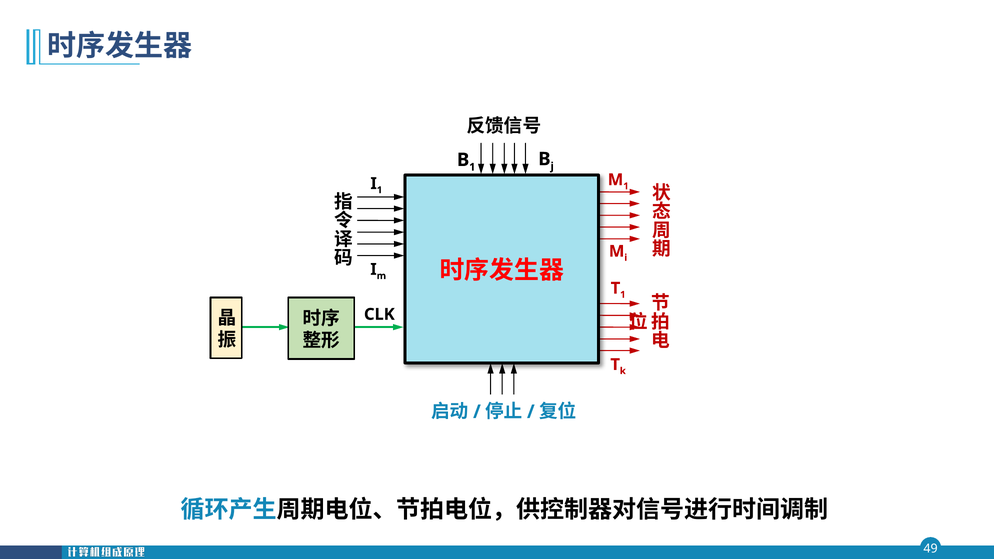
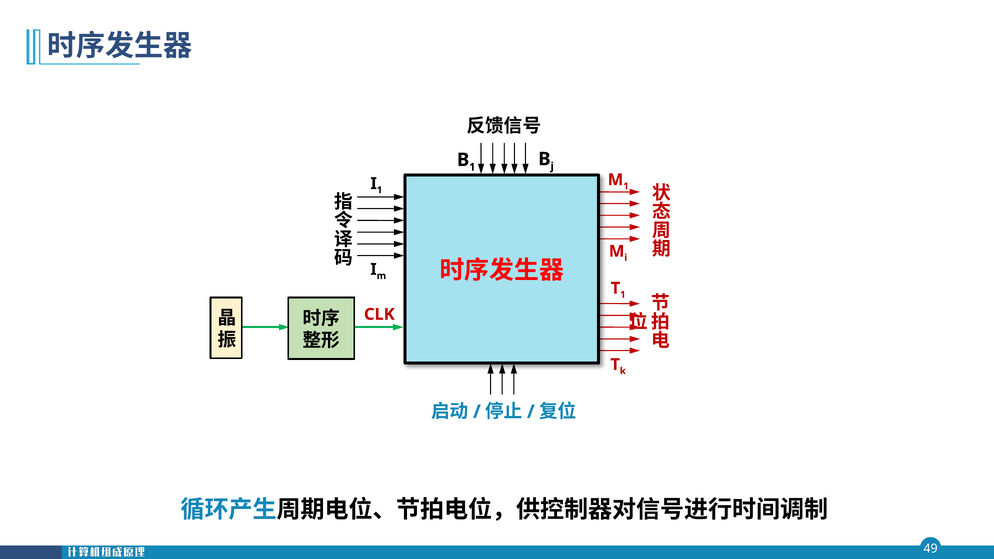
CLK colour: black -> red (379, 314)
